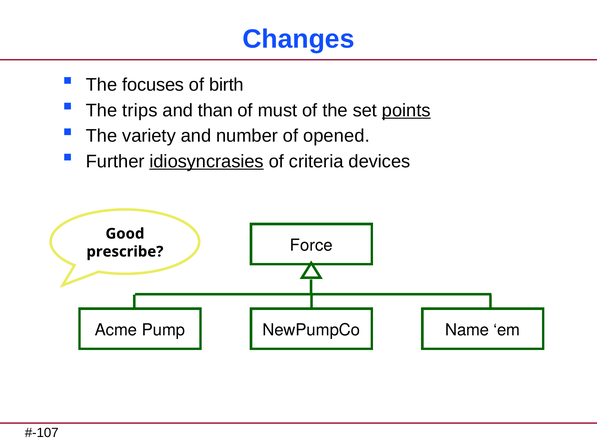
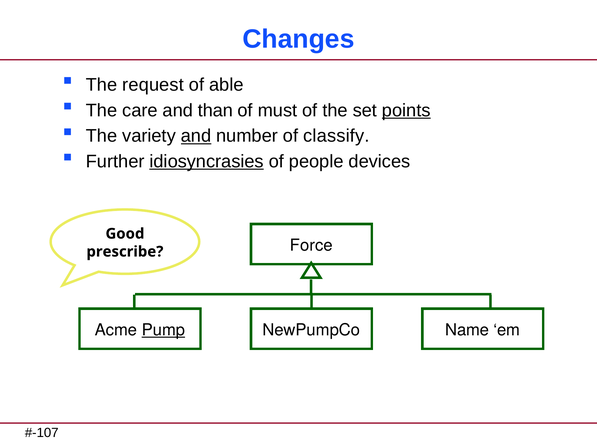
focuses: focuses -> request (153, 85)
birth: birth -> able (226, 85)
trips: trips -> care (140, 110)
and underline: none -> present (196, 136)
opened: opened -> classify (336, 136)
criteria: criteria -> people (316, 161)
Pump underline: none -> present (163, 330)
